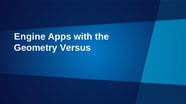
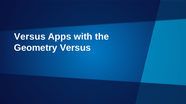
Engine: Engine -> Versus (30, 37)
